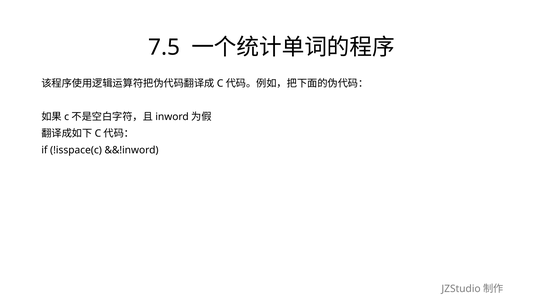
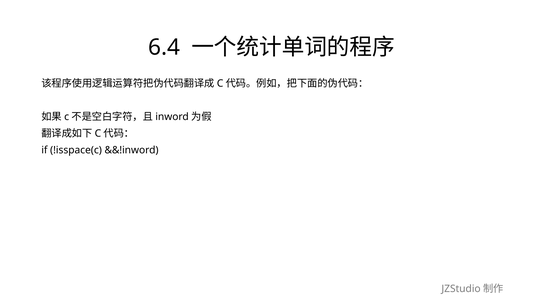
7.5: 7.5 -> 6.4 (164, 47)
